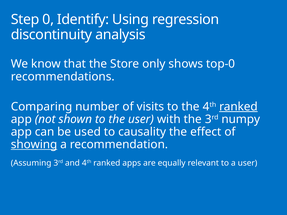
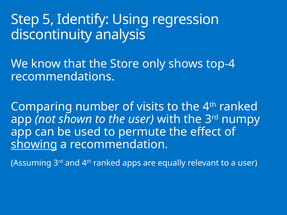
0: 0 -> 5 (48, 19)
top-0: top-0 -> top-4 (221, 64)
ranked underline: present -> none (238, 107)
causality: causality -> permute (142, 132)
